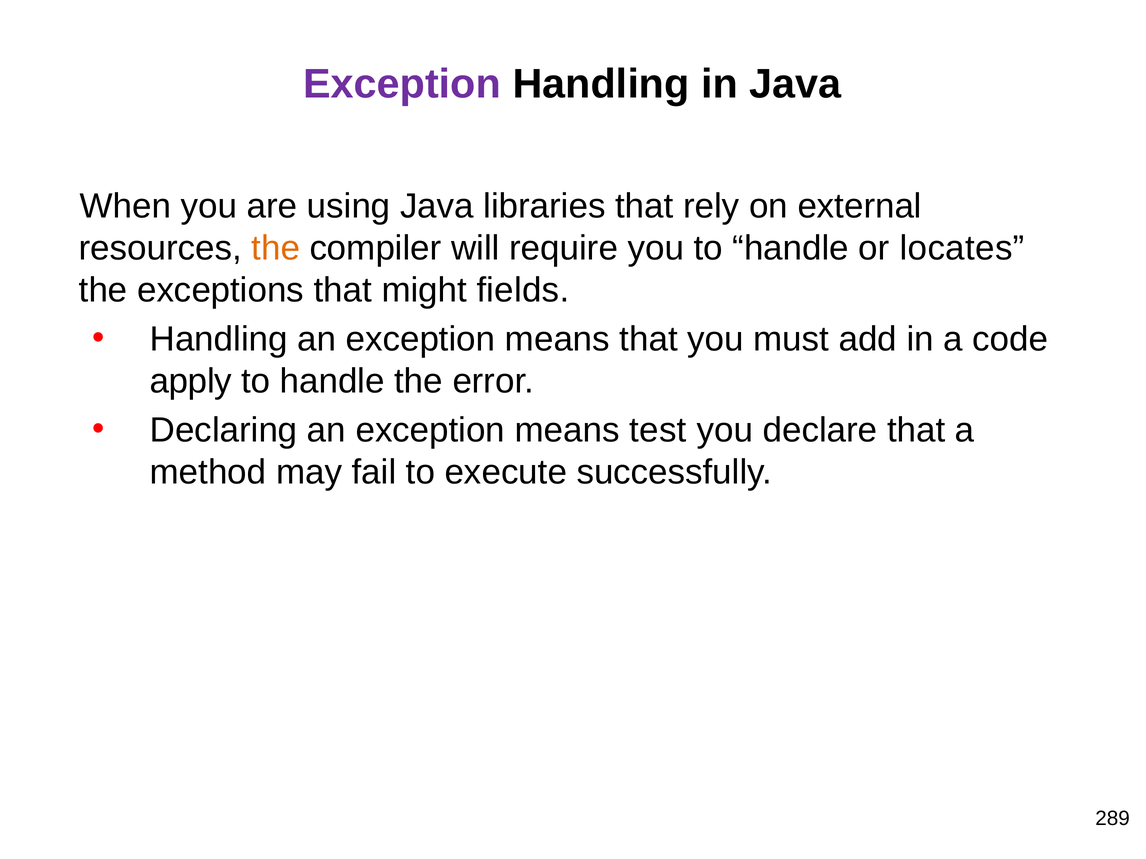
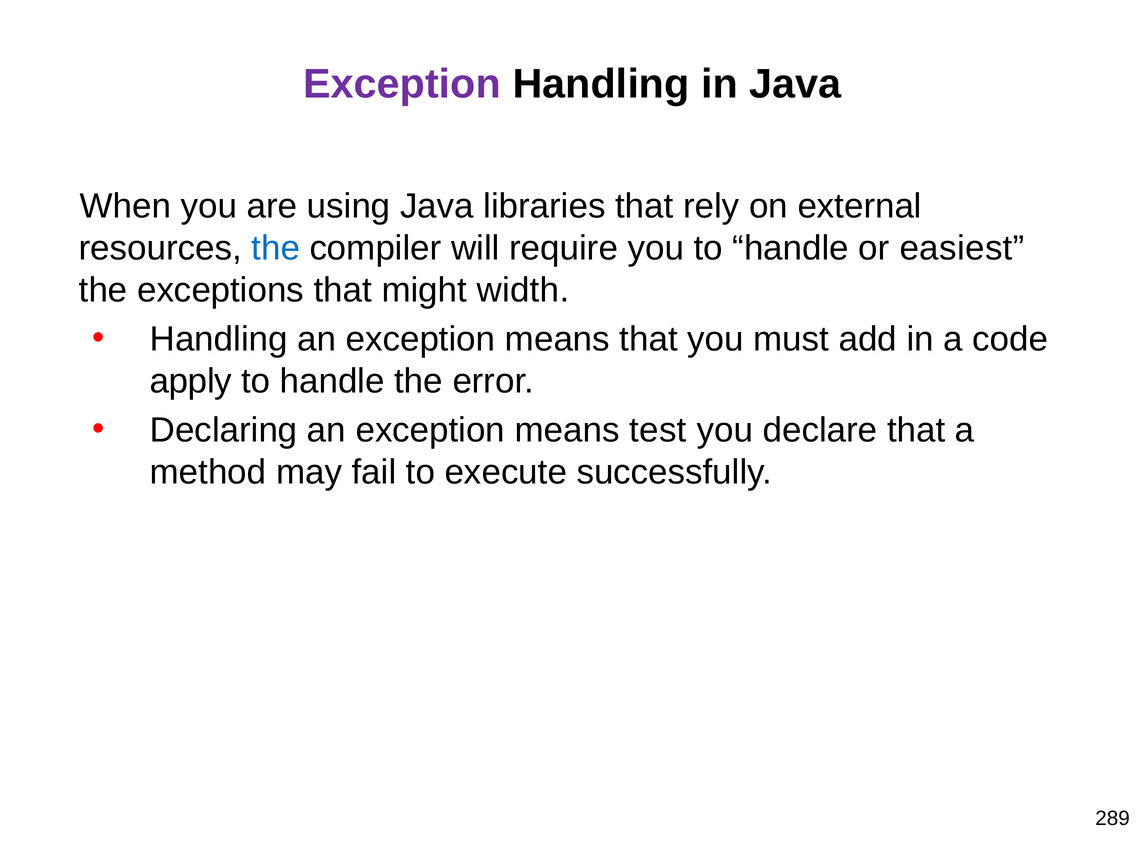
the colour: orange -> blue (276, 249)
locates: locates -> easiest (962, 249)
fields: fields -> width (523, 291)
